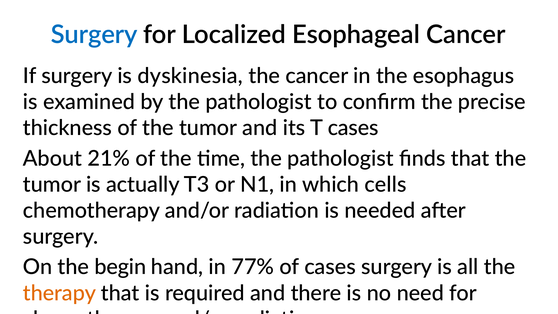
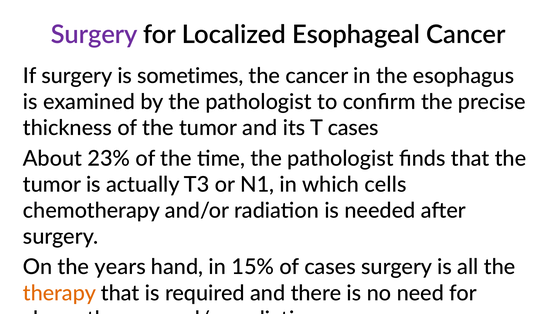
Surgery colour: blue -> purple (94, 35)
dyskinesia: dyskinesia -> sometimes (190, 76)
21%: 21% -> 23% (109, 158)
begin: begin -> years (120, 267)
77%: 77% -> 15% (253, 267)
